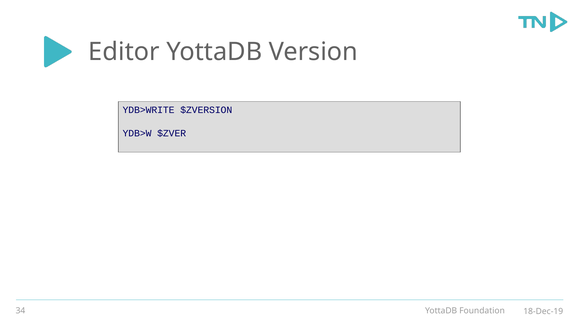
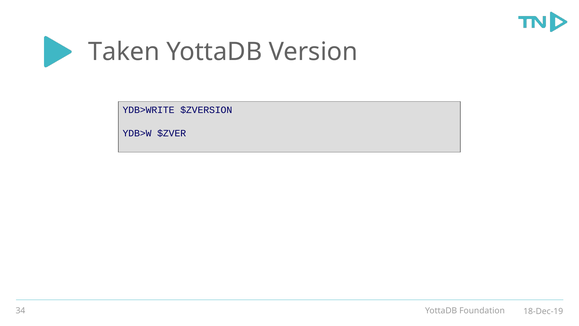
Editor: Editor -> Taken (124, 52)
